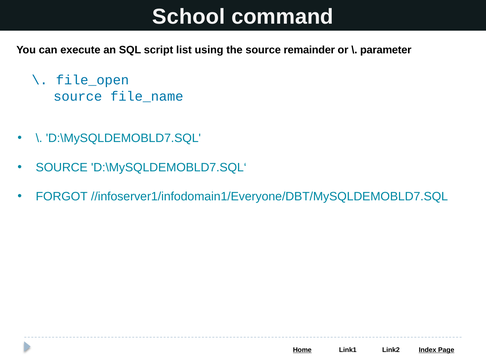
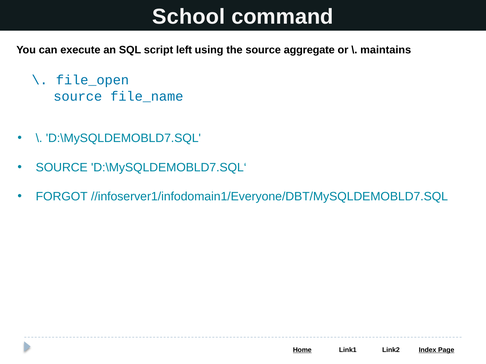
list: list -> left (184, 50)
remainder: remainder -> aggregate (309, 50)
parameter: parameter -> maintains (386, 50)
